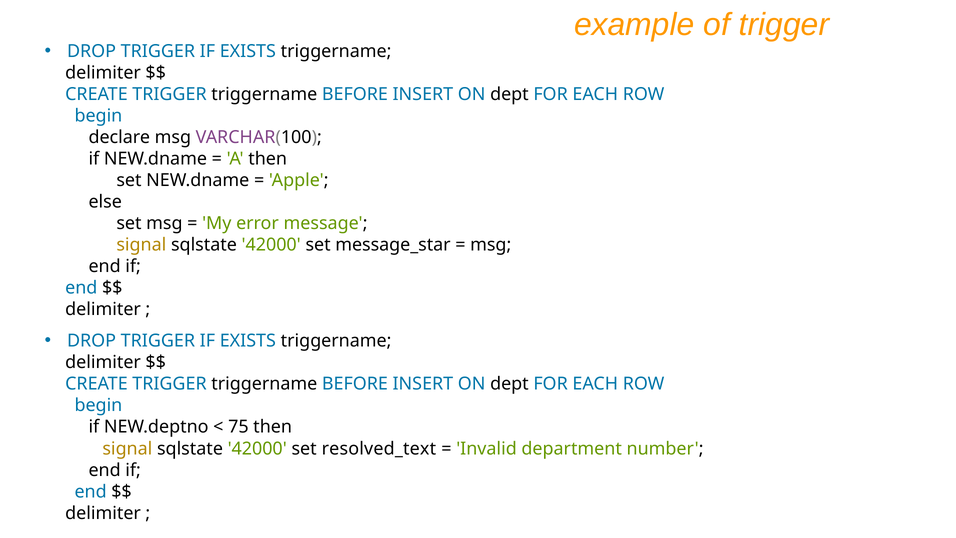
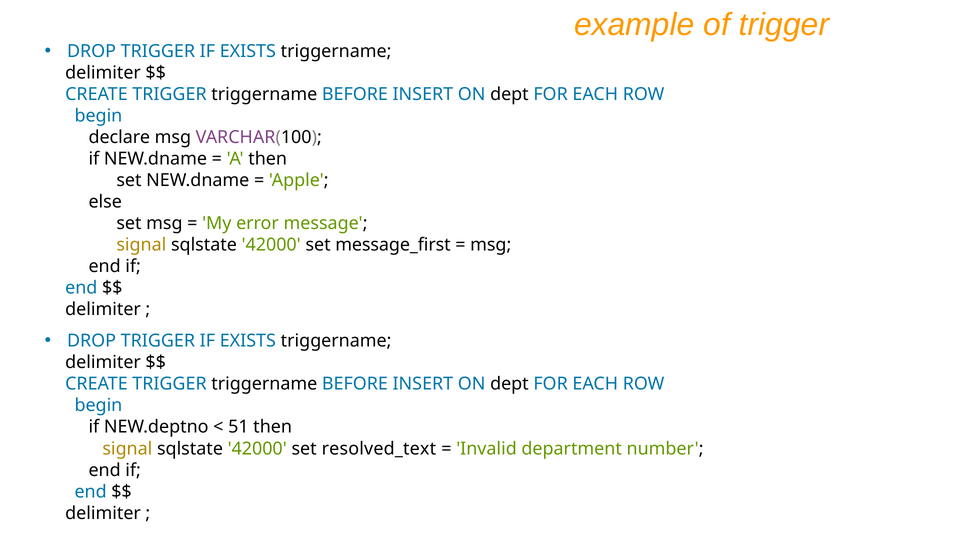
message_star: message_star -> message_first (393, 245)
75: 75 -> 51 (238, 427)
